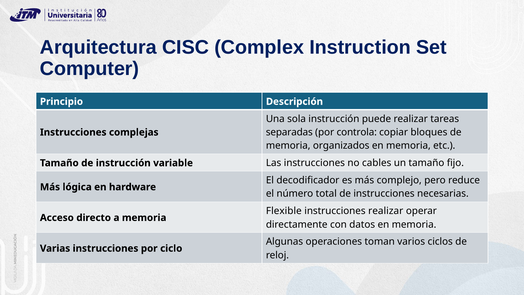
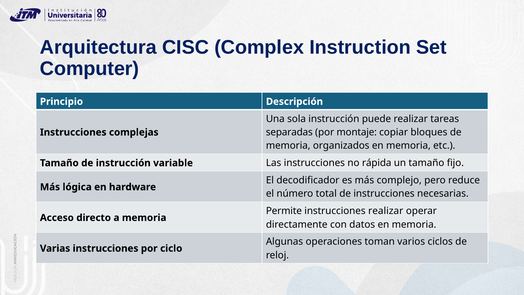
controla: controla -> montaje (357, 132)
cables: cables -> rápida (377, 163)
Flexible: Flexible -> Permite (284, 211)
